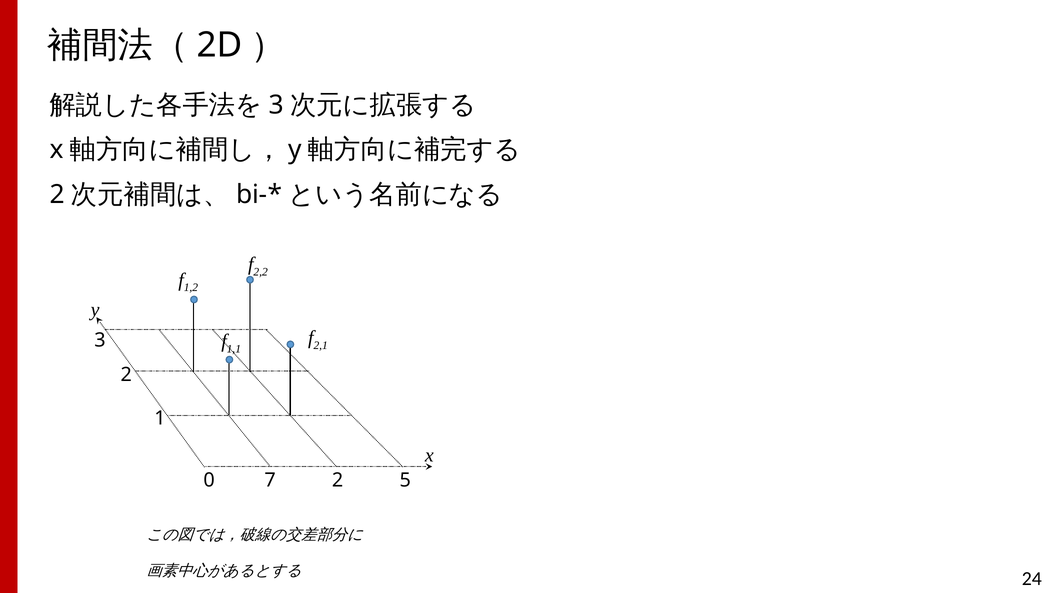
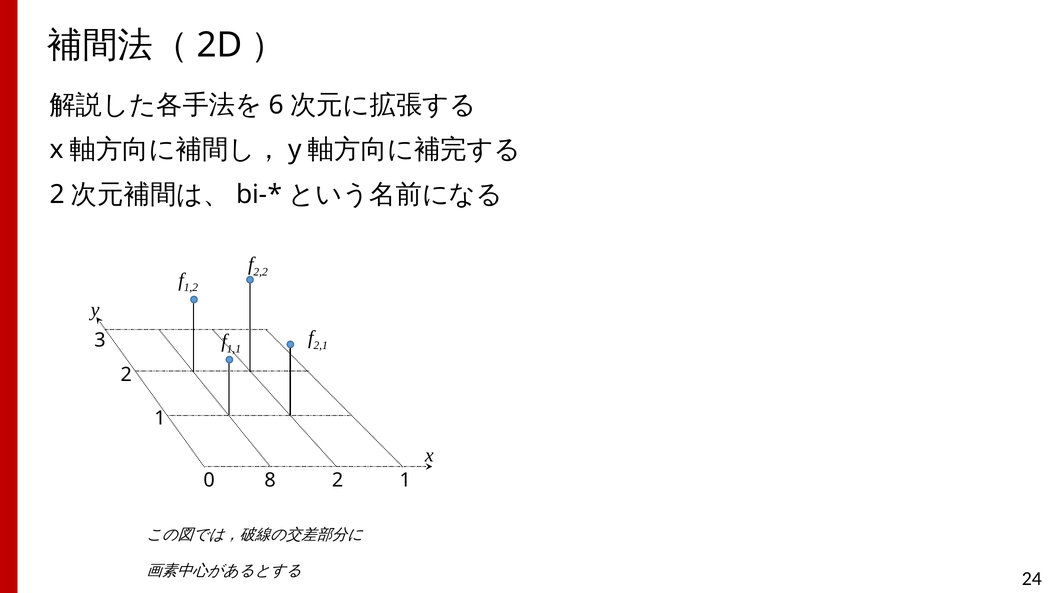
3: 3 -> 6 (276, 105)
7: 7 -> 8 (270, 481)
5: 5 -> 1 (405, 481)
